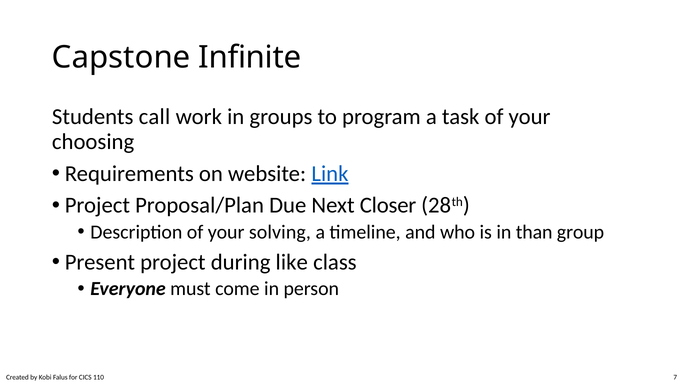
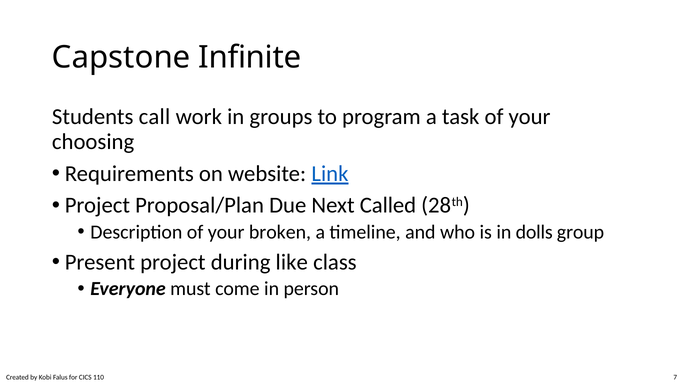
Closer: Closer -> Called (388, 205)
solving: solving -> broken (280, 232)
than: than -> dolls (534, 232)
